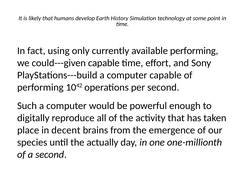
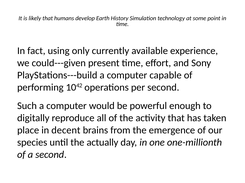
available performing: performing -> experience (194, 51)
could---given capable: capable -> present (104, 63)
